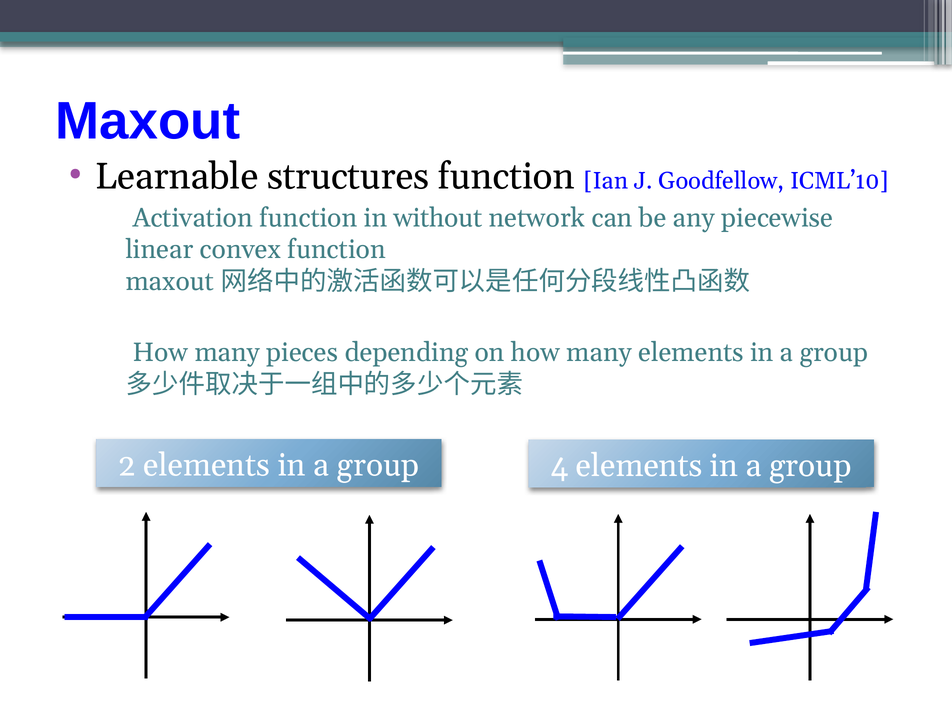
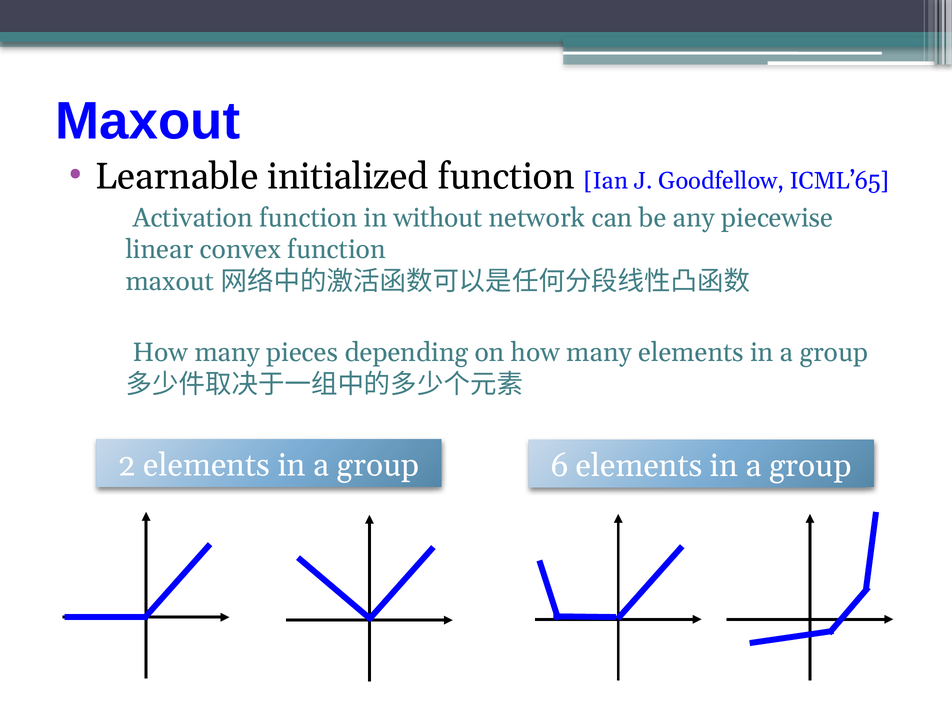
structures: structures -> initialized (348, 176)
ICML’10: ICML’10 -> ICML’65 (839, 181)
4: 4 -> 6 (560, 466)
